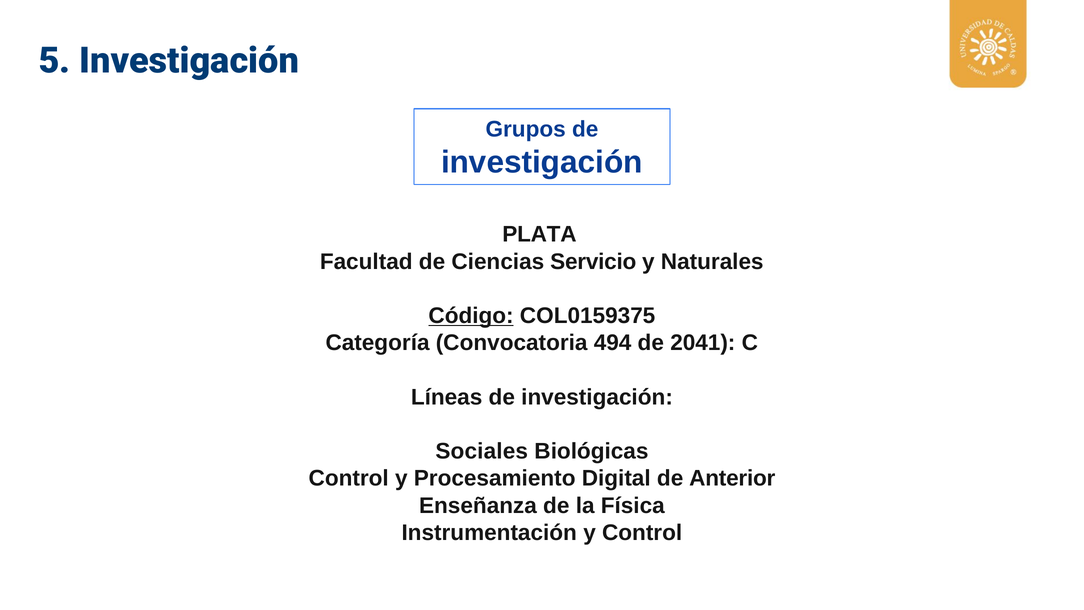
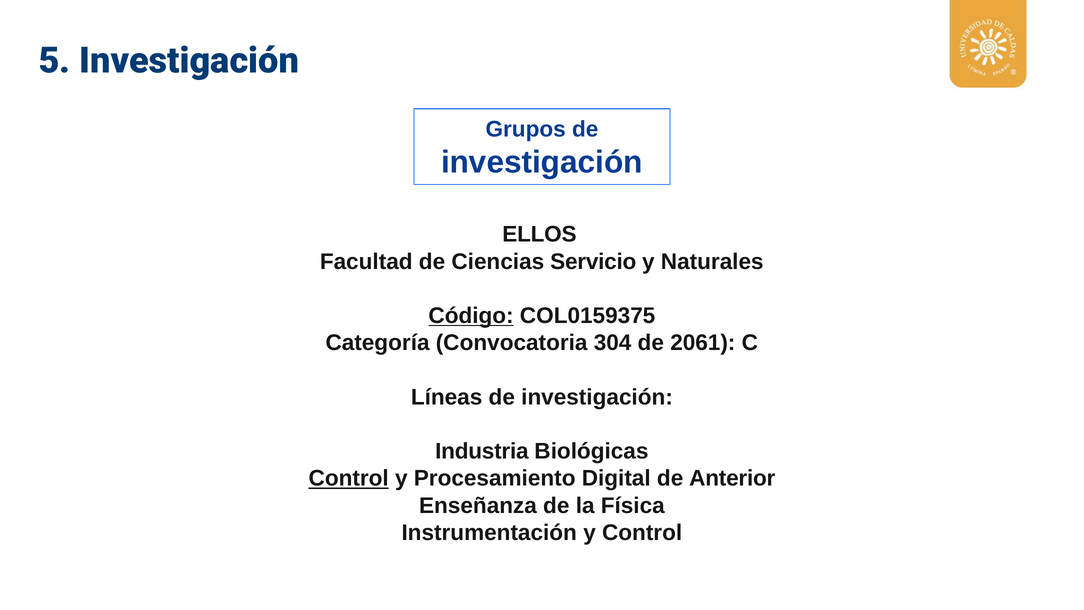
PLATA: PLATA -> ELLOS (539, 234)
494: 494 -> 304 (613, 343)
2041: 2041 -> 2061 (703, 343)
Sociales: Sociales -> Industria (482, 451)
Control underline: none -> present (349, 478)
